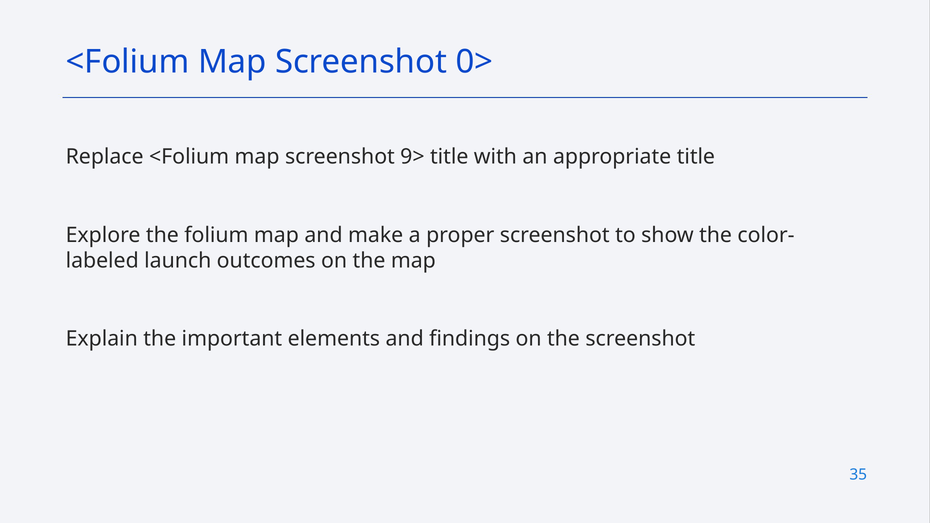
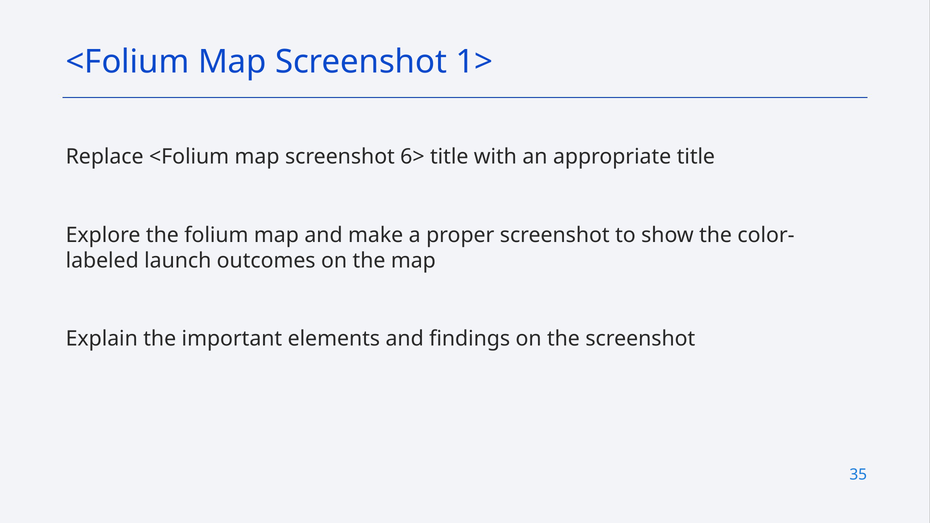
0>: 0> -> 1> (474, 62)
9>: 9> -> 6> (412, 157)
